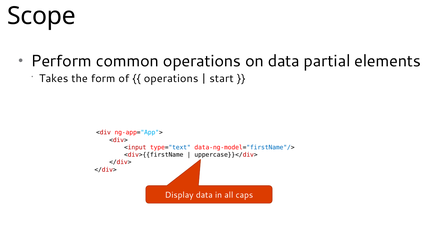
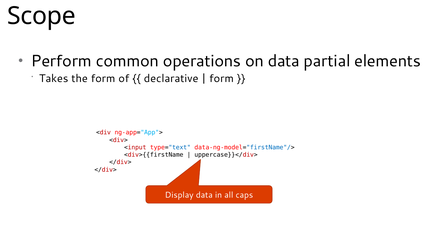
operations: operations -> declarative (171, 78)
start: start -> form (222, 78)
